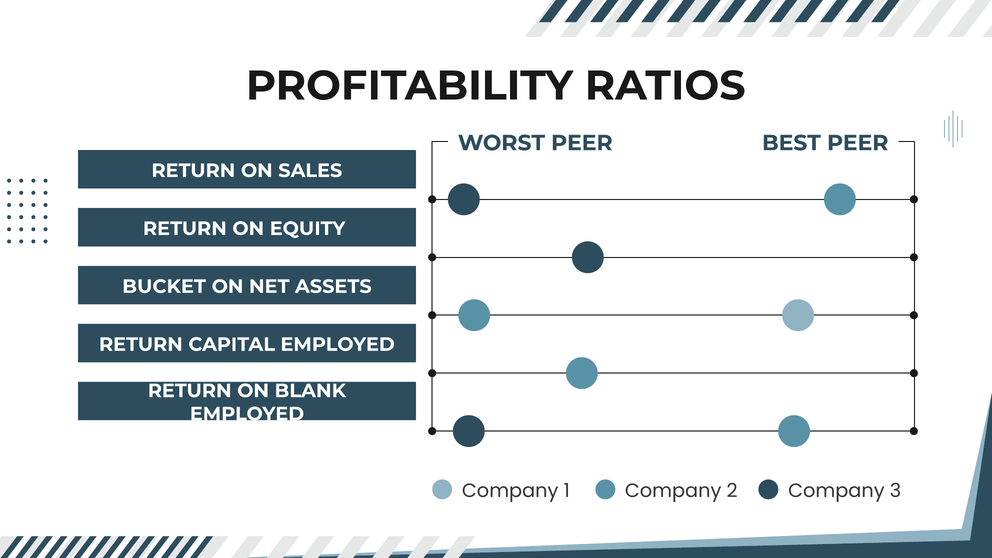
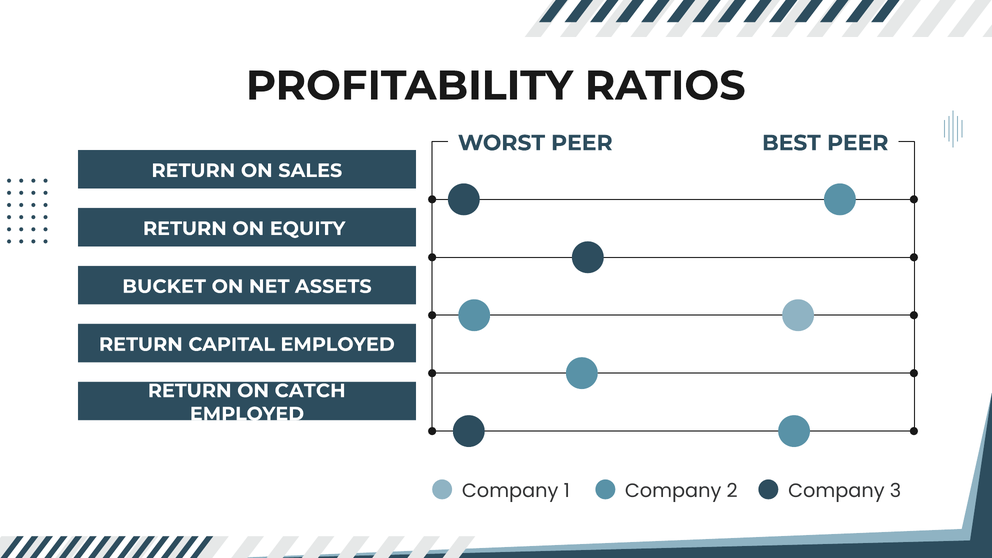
BLANK: BLANK -> CATCH (310, 391)
